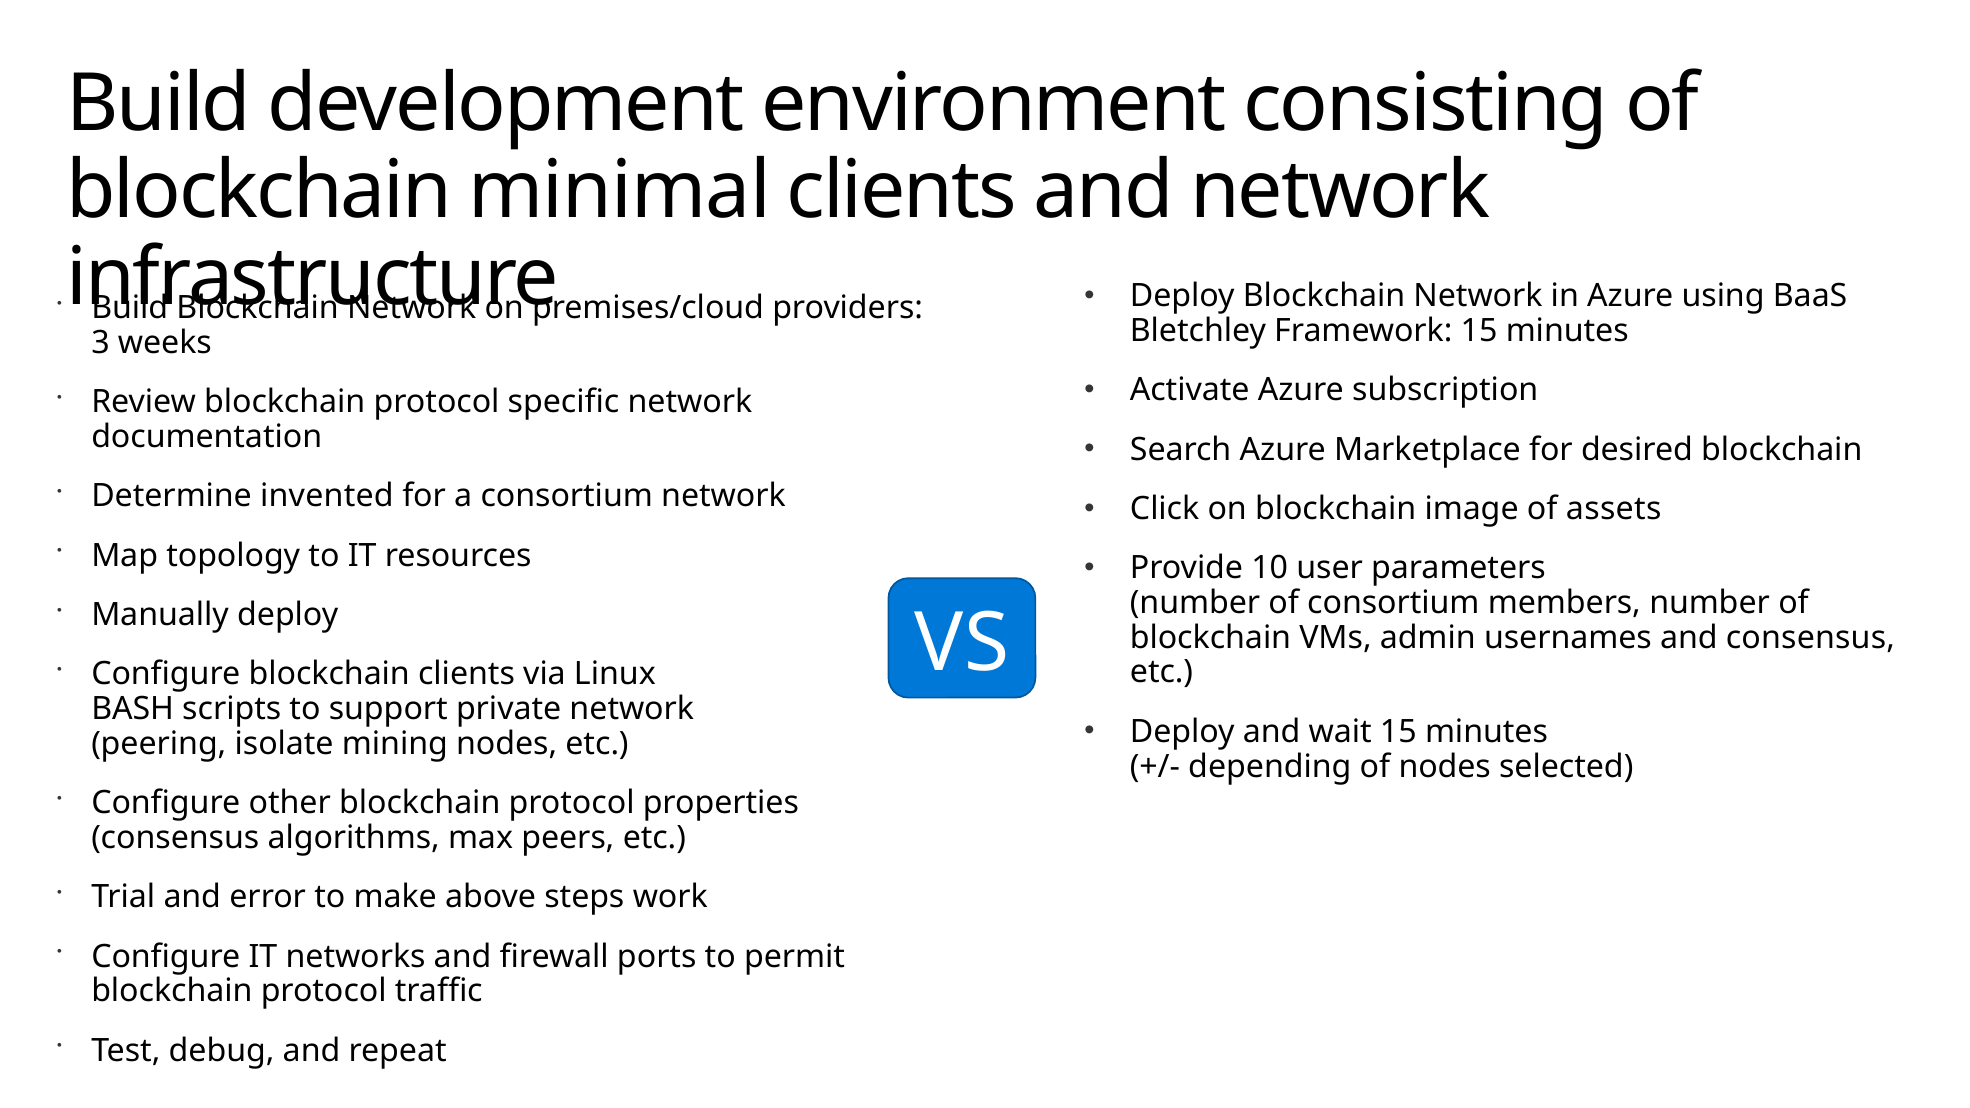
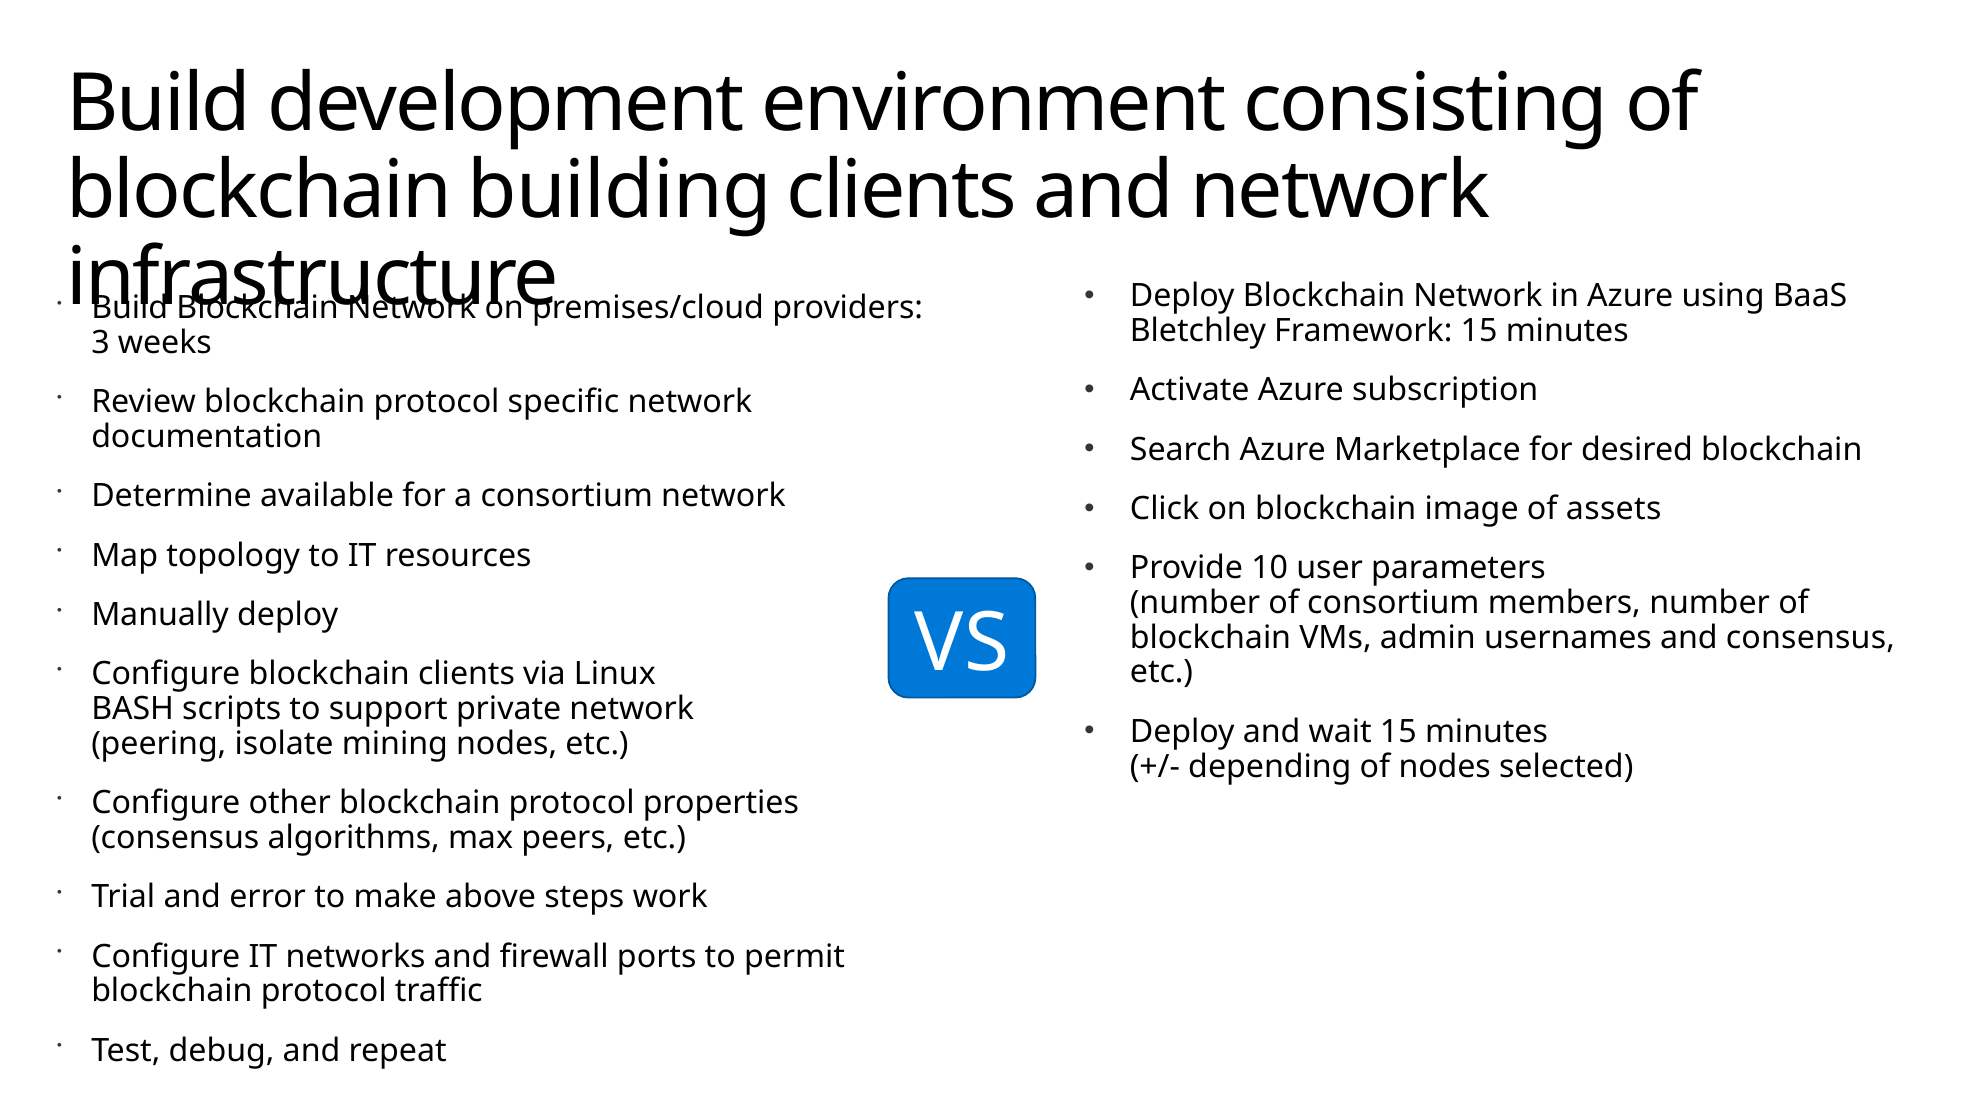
minimal: minimal -> building (620, 191)
invented: invented -> available (327, 496)
